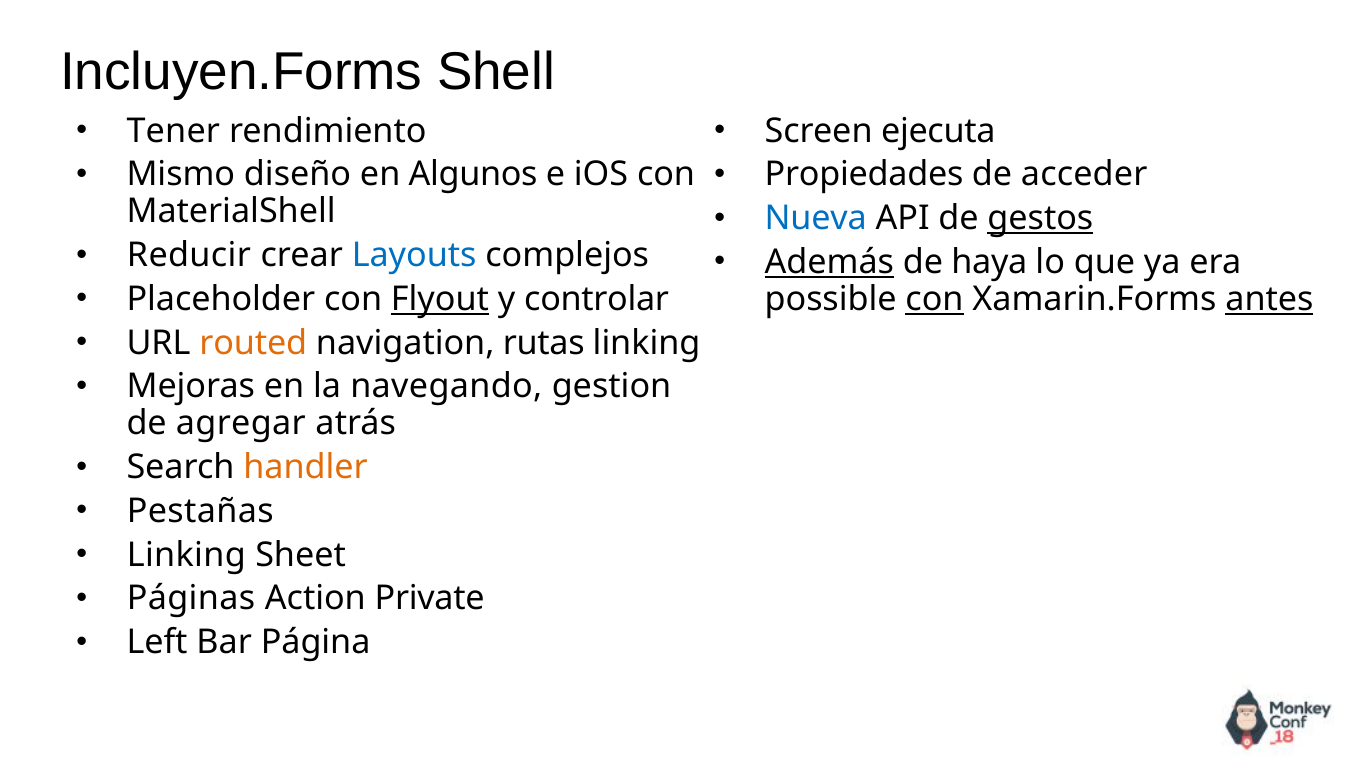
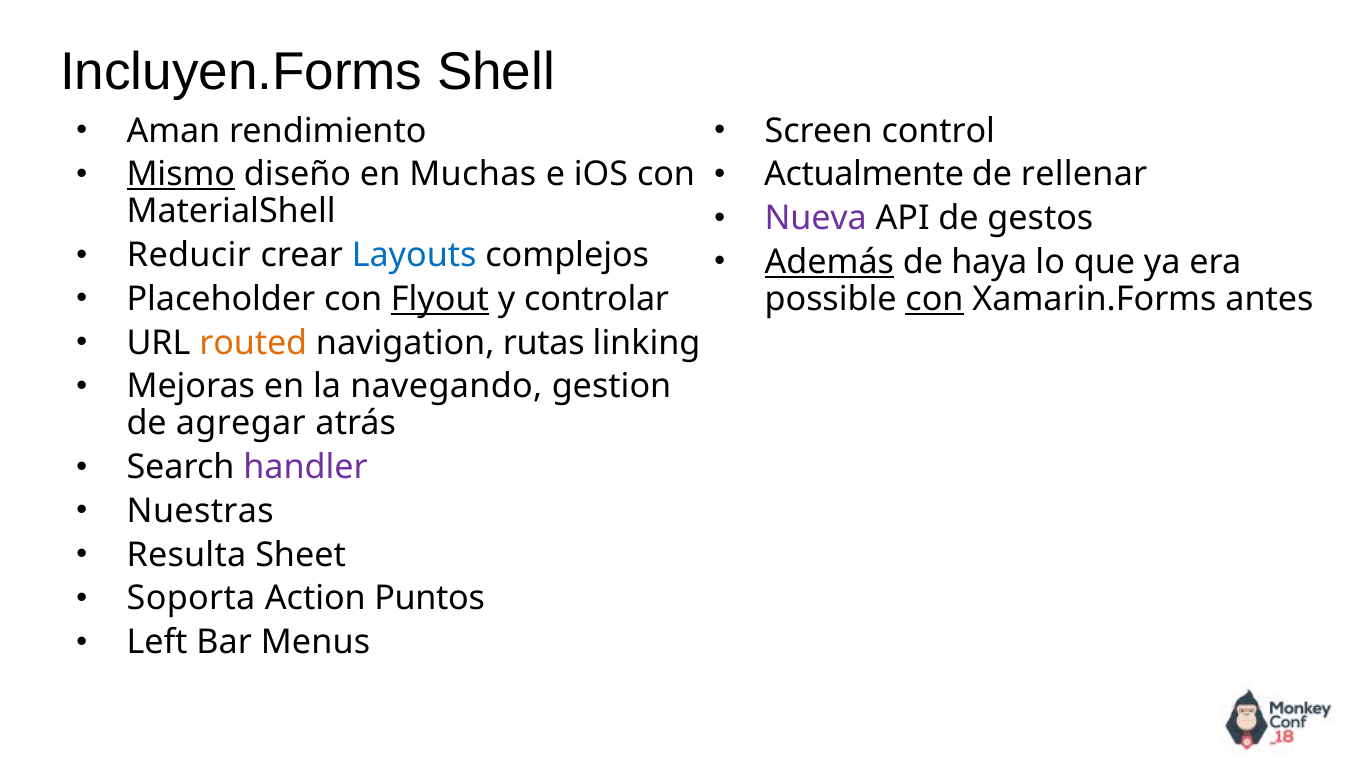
Tener: Tener -> Aman (173, 131)
ejecuta: ejecuta -> control (938, 131)
Mismo underline: none -> present (181, 174)
Algunos: Algunos -> Muchas (473, 174)
Propiedades: Propiedades -> Actualmente (864, 174)
acceder: acceder -> rellenar (1084, 174)
Nueva colour: blue -> purple (816, 218)
gestos underline: present -> none (1040, 218)
antes underline: present -> none (1269, 299)
handler colour: orange -> purple (306, 467)
Pestañas: Pestañas -> Nuestras (200, 511)
Linking: Linking -> Resulta (186, 554)
Páginas: Páginas -> Soporta (191, 598)
Private: Private -> Puntos (430, 598)
Página: Página -> Menus (316, 642)
